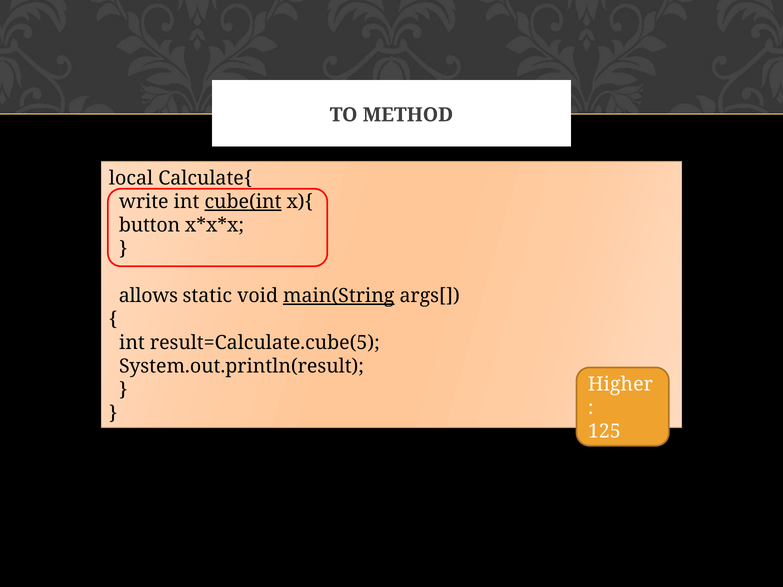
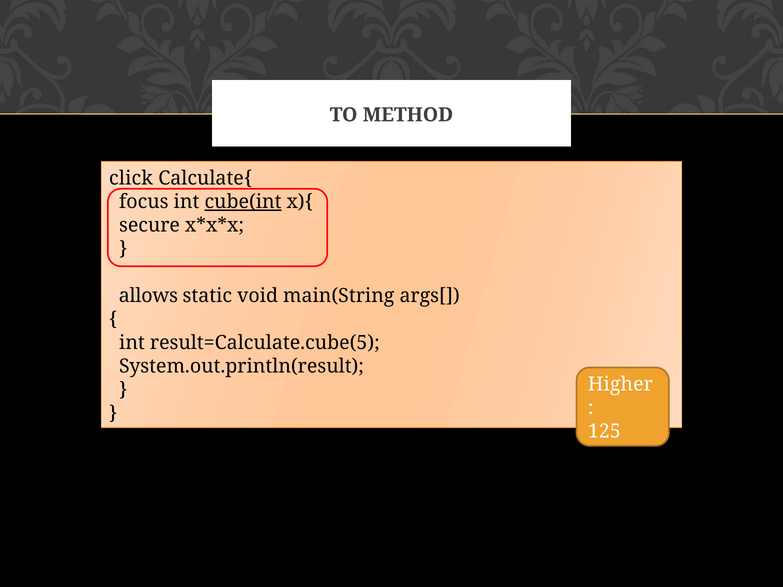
local: local -> click (131, 179)
write: write -> focus (144, 202)
button: button -> secure (150, 225)
main(String underline: present -> none (339, 296)
